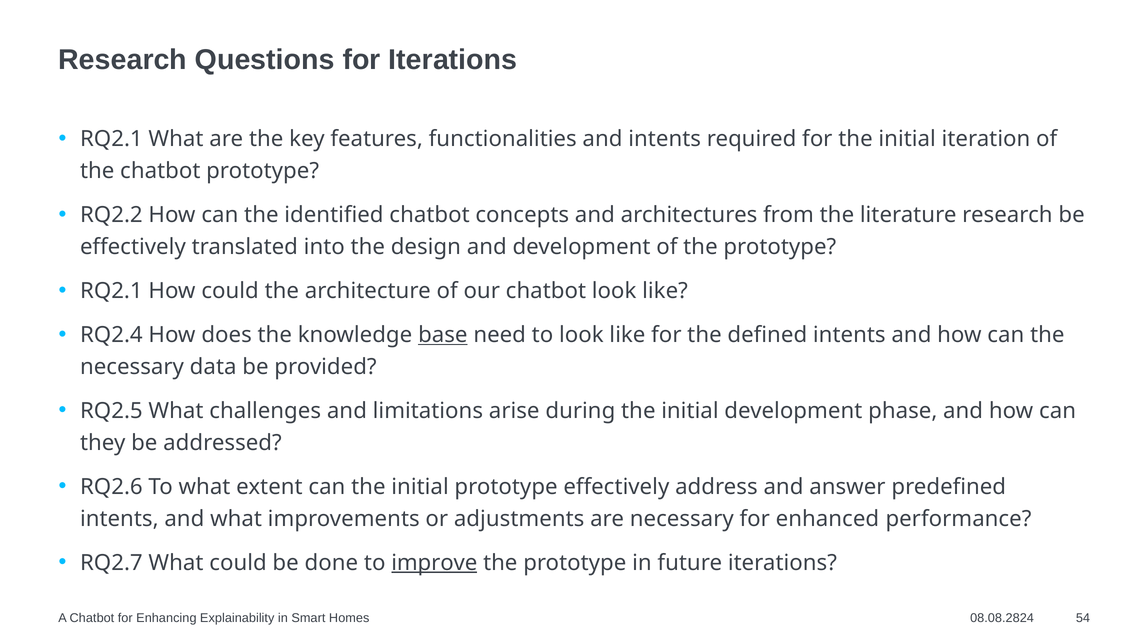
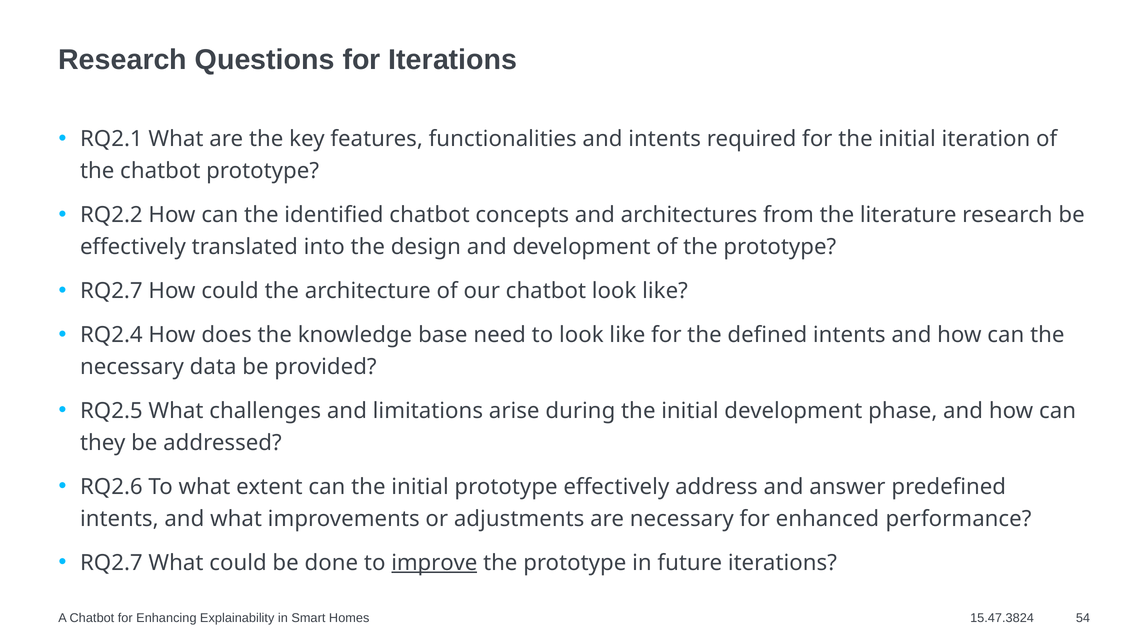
RQ2.1: RQ2.1 -> RQ2.7 (111, 291)
base underline: present -> none (443, 335)
08.08.2824: 08.08.2824 -> 15.47.3824 (1002, 619)
